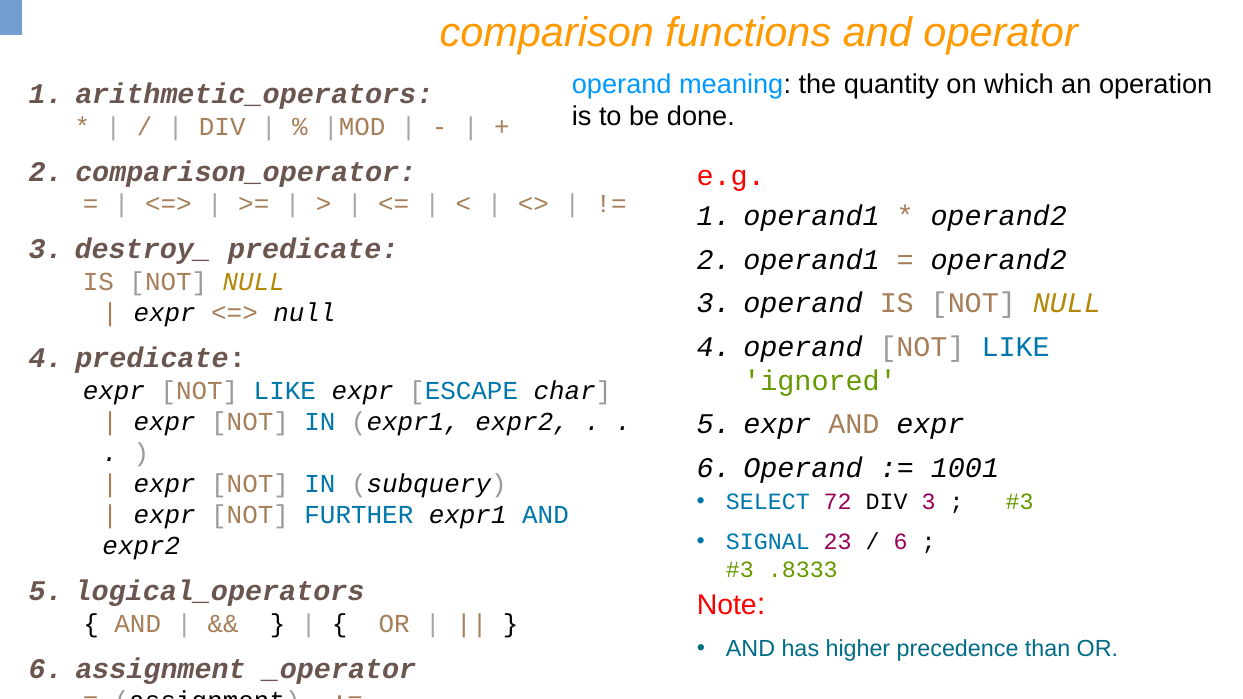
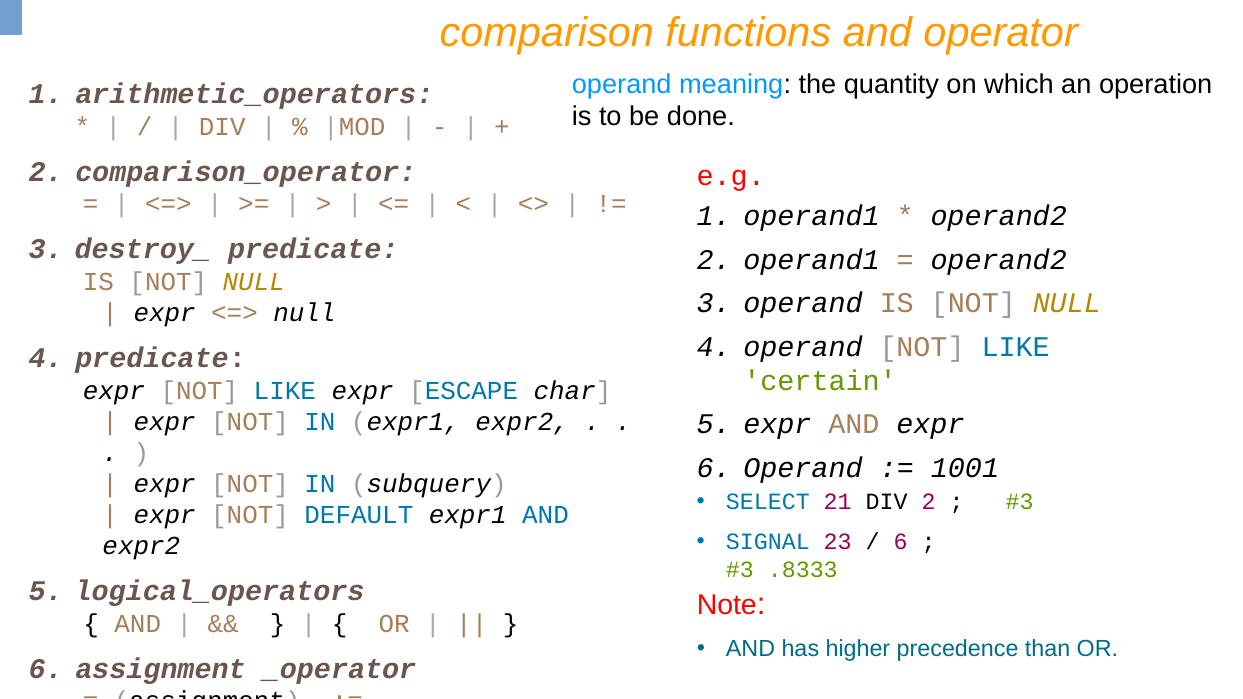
ignored: ignored -> certain (820, 381)
72: 72 -> 21 (838, 502)
DIV 3: 3 -> 2 (929, 502)
FURTHER: FURTHER -> DEFAULT (359, 515)
